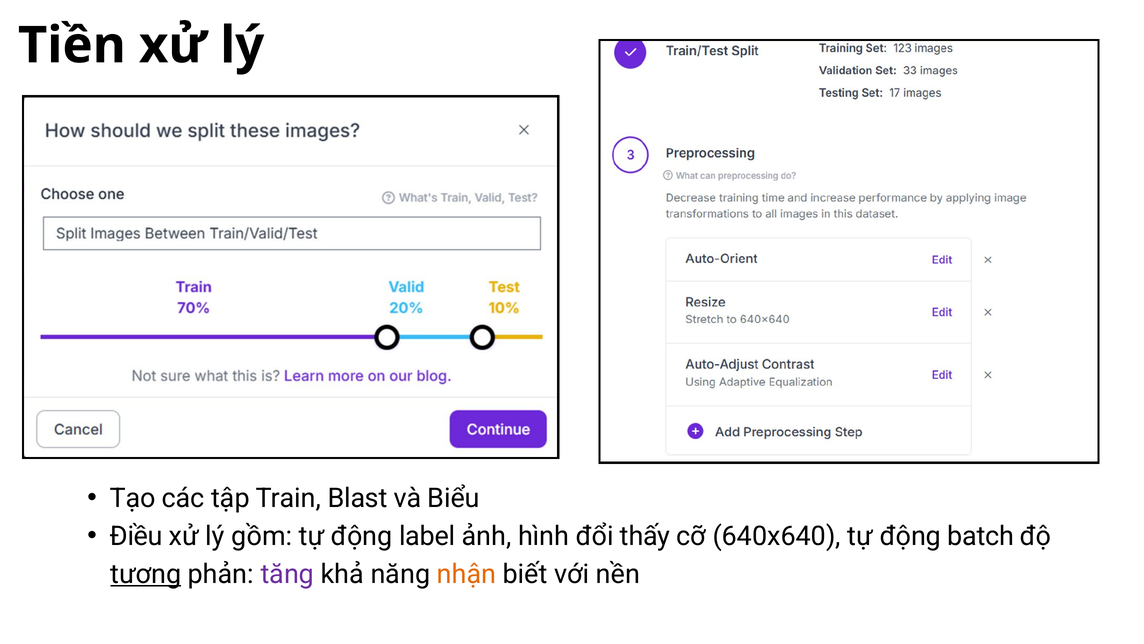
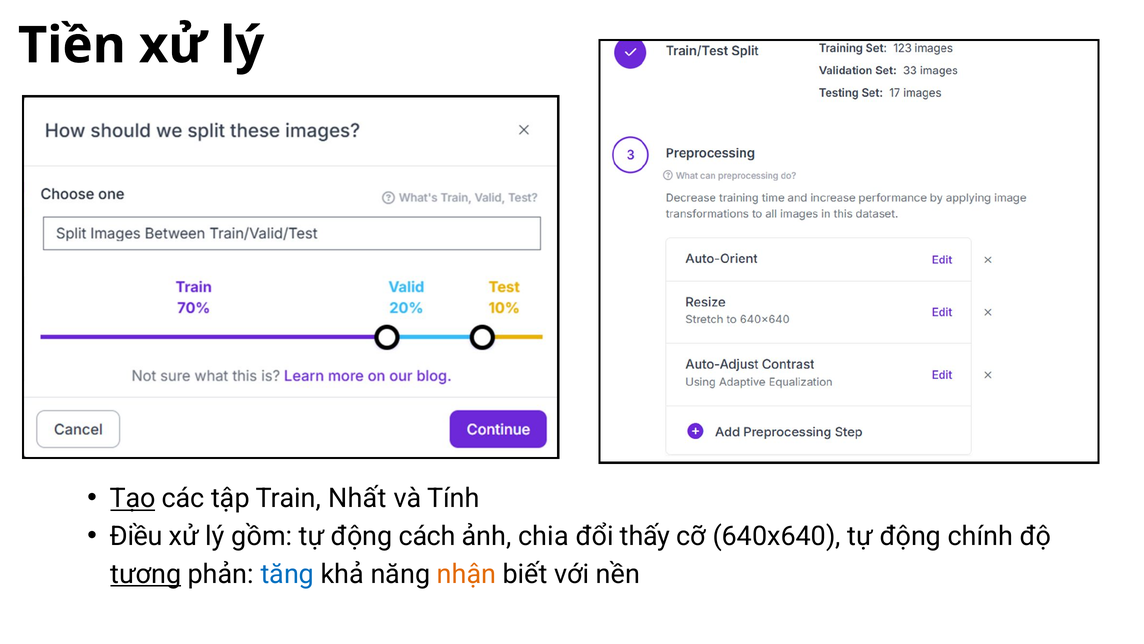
Tạo underline: none -> present (133, 498)
Blast: Blast -> Nhất (357, 498)
Biểu: Biểu -> Tính (454, 498)
label: label -> cách (427, 536)
hình: hình -> chia (543, 536)
batch: batch -> chính (980, 536)
tăng colour: purple -> blue (287, 574)
